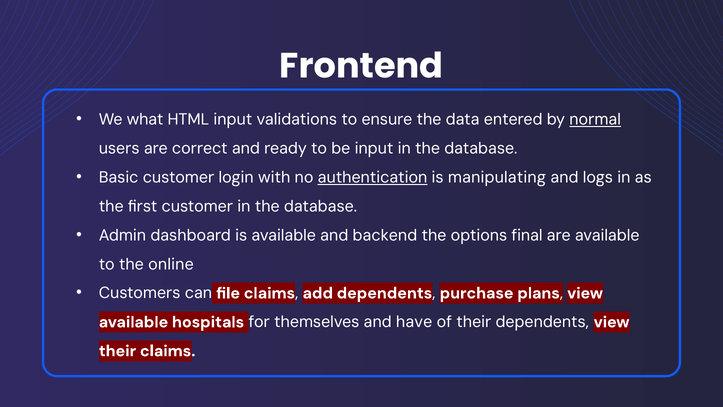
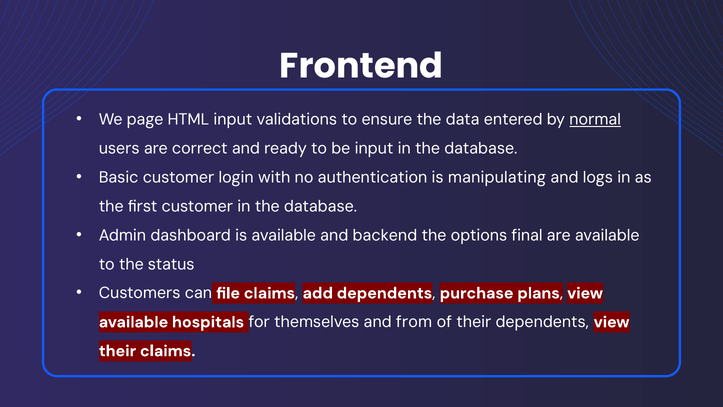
what: what -> page (145, 120)
authentication underline: present -> none (373, 177)
online: online -> status (171, 264)
have: have -> from (414, 322)
